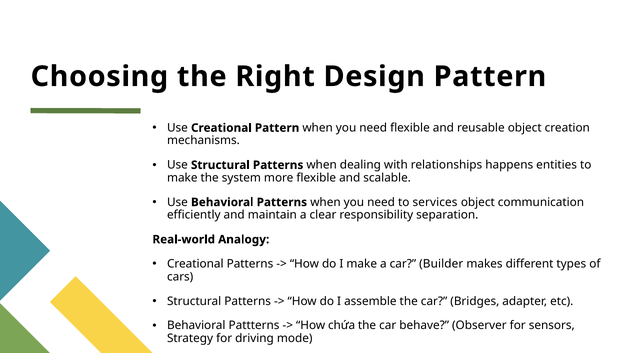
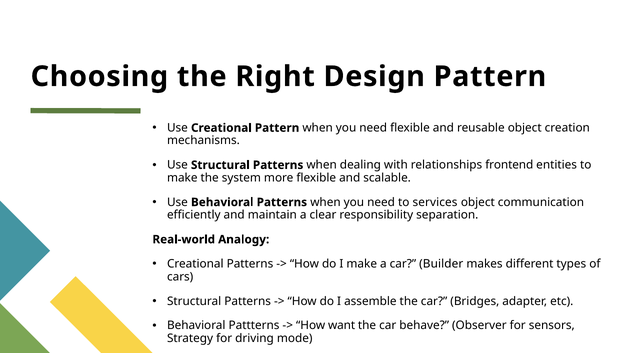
happens: happens -> frontend (509, 165)
chứa: chứa -> want (342, 326)
